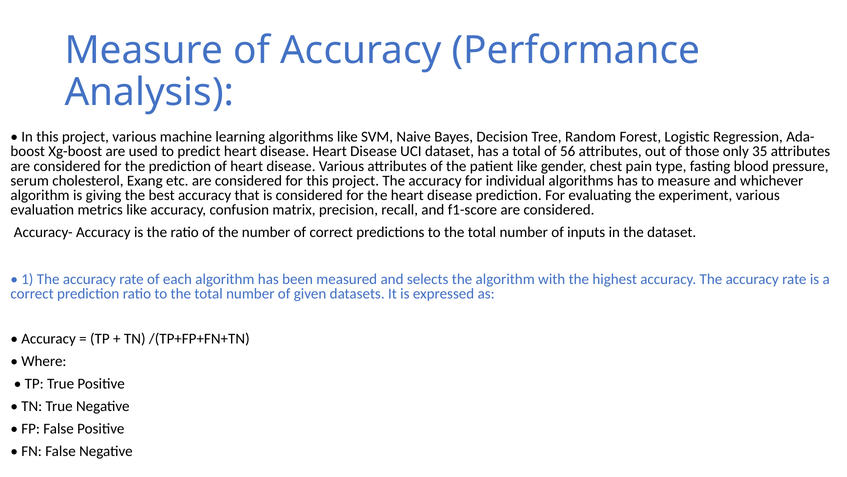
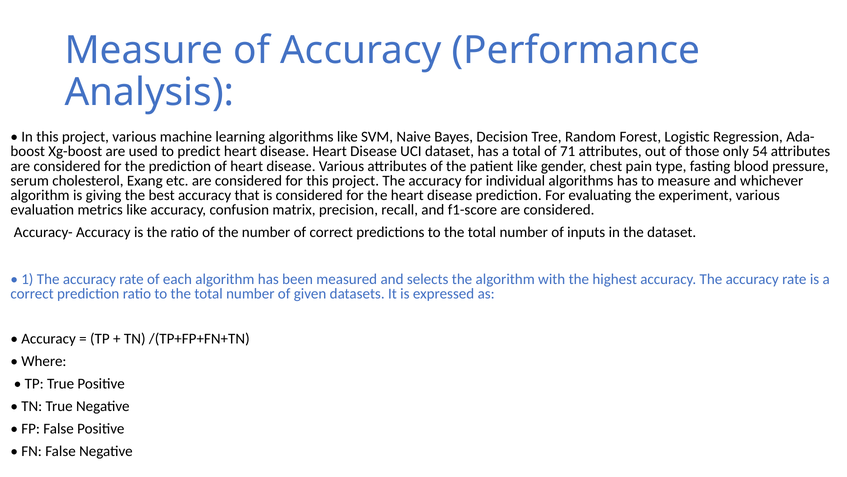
56: 56 -> 71 (568, 151)
35: 35 -> 54 (760, 151)
